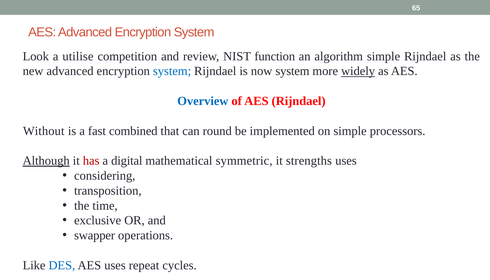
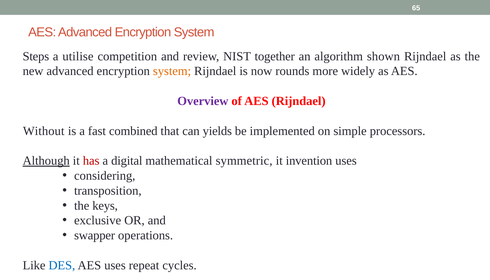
Look: Look -> Steps (36, 56)
function: function -> together (275, 56)
algorithm simple: simple -> shown (383, 56)
system colour: blue -> orange (172, 71)
now system: system -> rounds (292, 71)
widely underline: present -> none (358, 71)
Overview colour: blue -> purple (203, 101)
round: round -> yields (217, 131)
strengths: strengths -> invention (309, 161)
time: time -> keys (105, 206)
